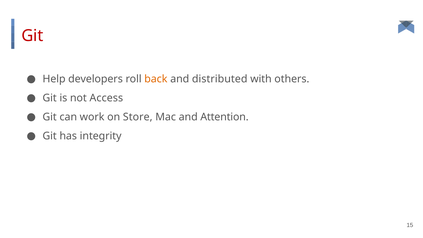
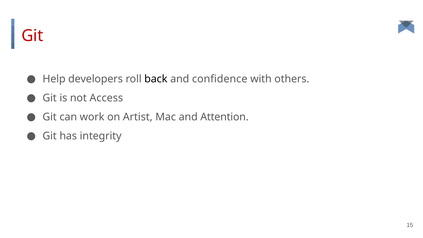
back colour: orange -> black (156, 79)
distributed: distributed -> confidence (220, 79)
Store: Store -> Artist (138, 117)
